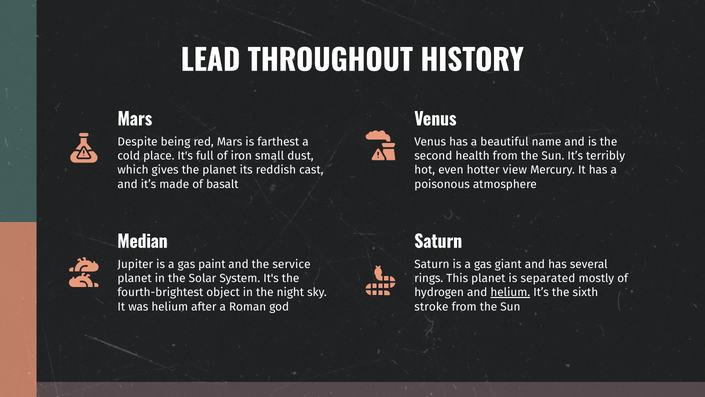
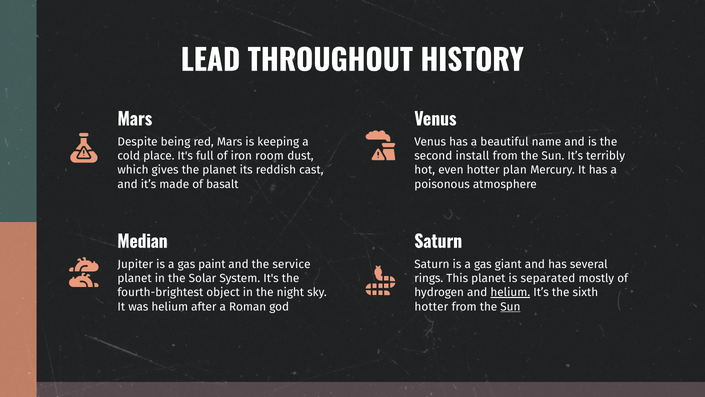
farthest: farthest -> keeping (278, 142)
small: small -> room (270, 156)
health: health -> install (472, 156)
view: view -> plan (515, 170)
stroke: stroke -> hotter (431, 306)
Sun underline: none -> present (510, 306)
